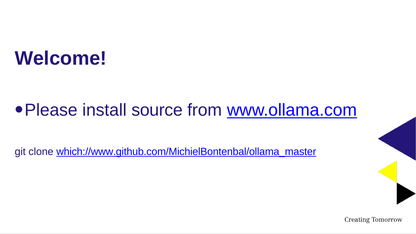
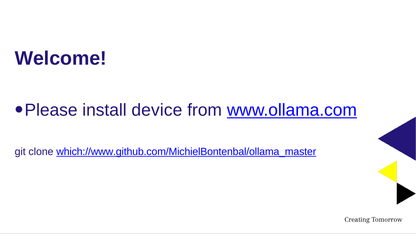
source: source -> device (157, 110)
